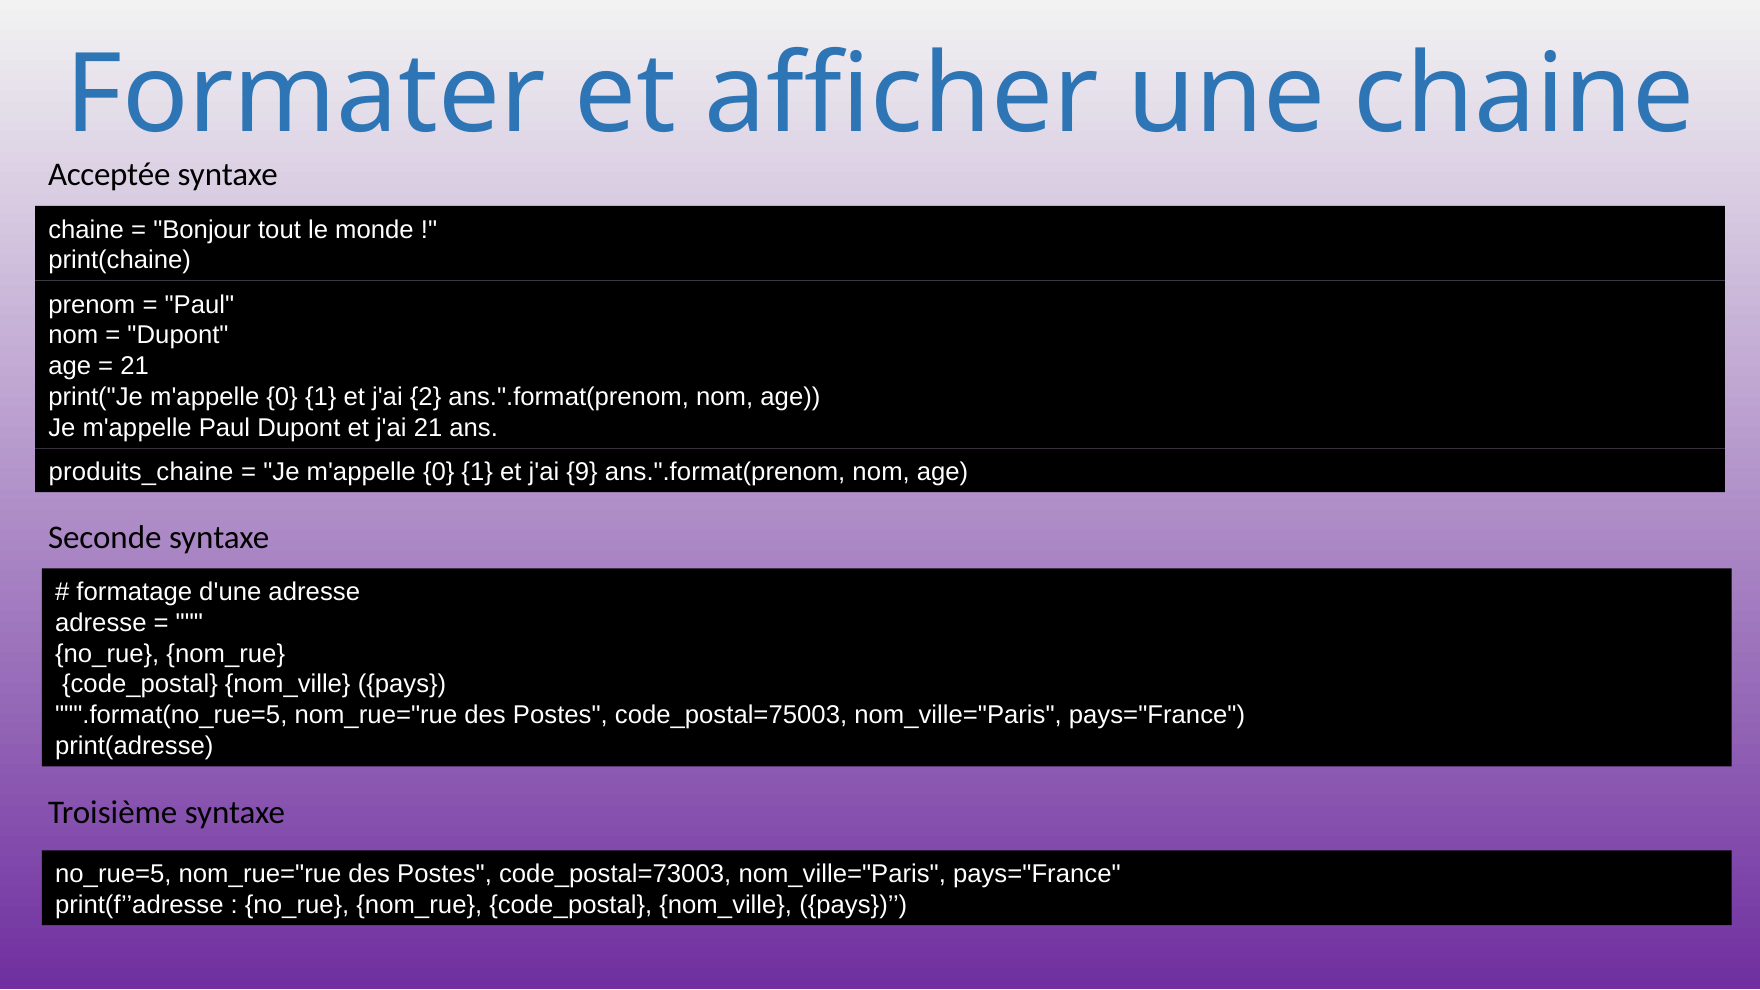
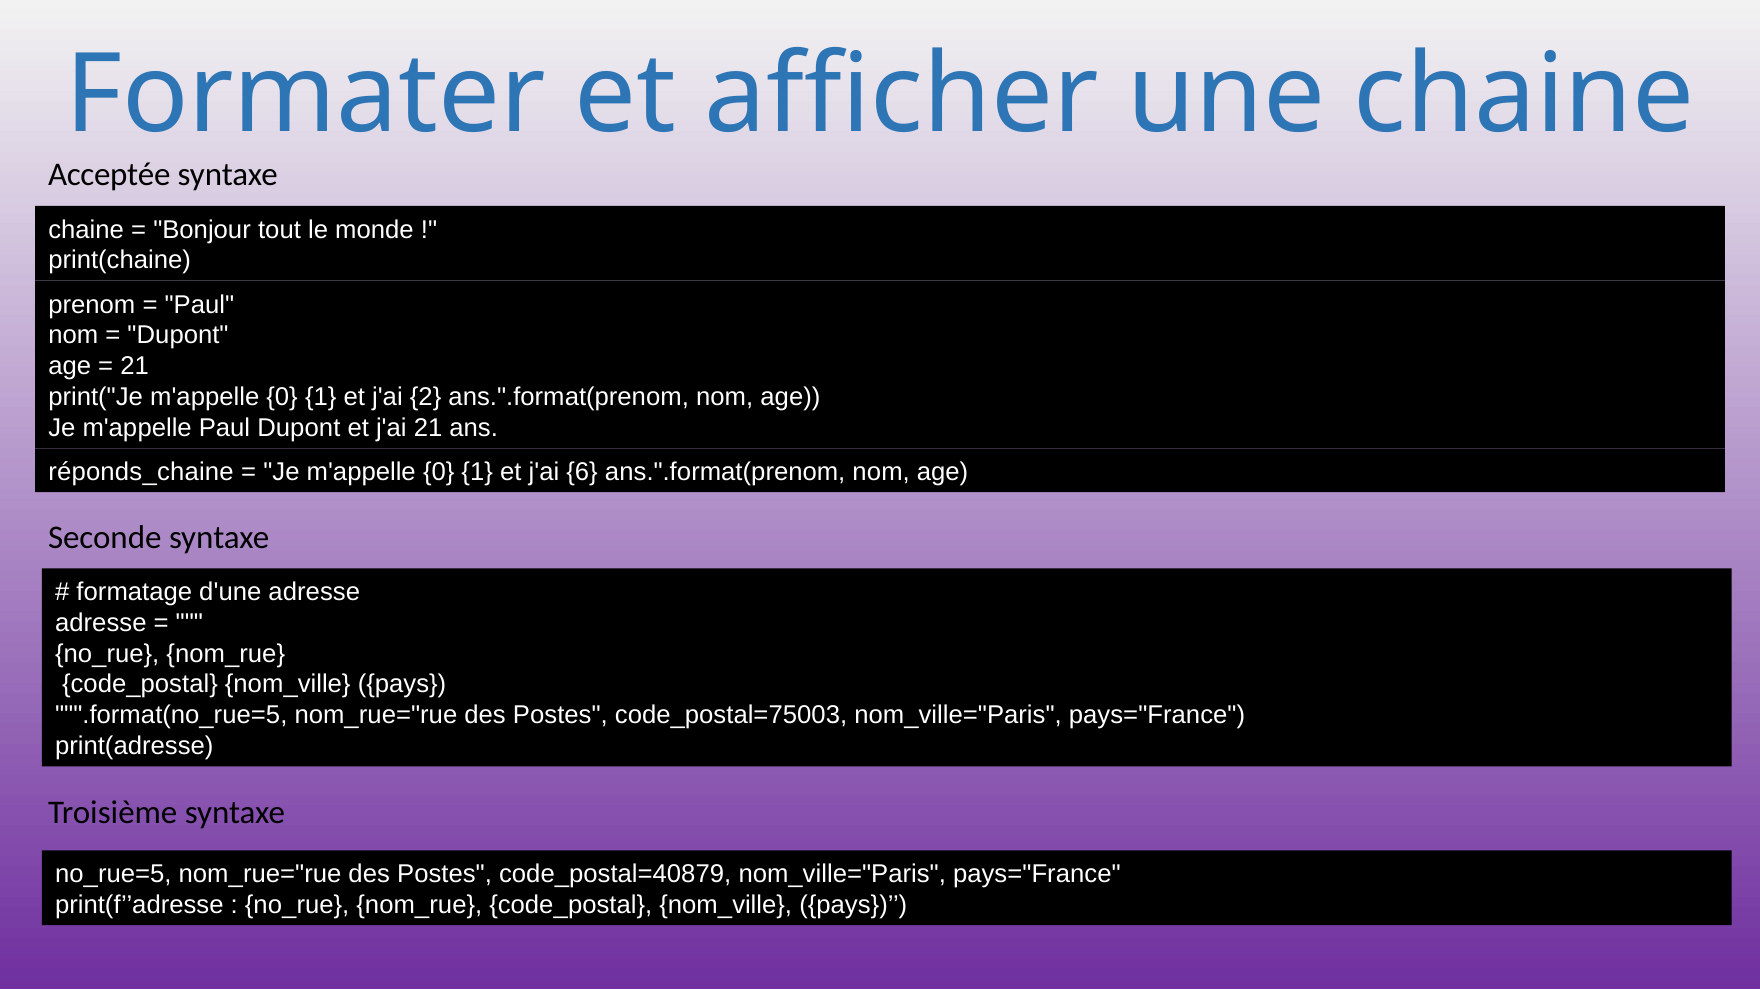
produits_chaine: produits_chaine -> réponds_chaine (141, 472)
9: 9 -> 6 (582, 472)
code_postal=73003: code_postal=73003 -> code_postal=40879 (615, 874)
